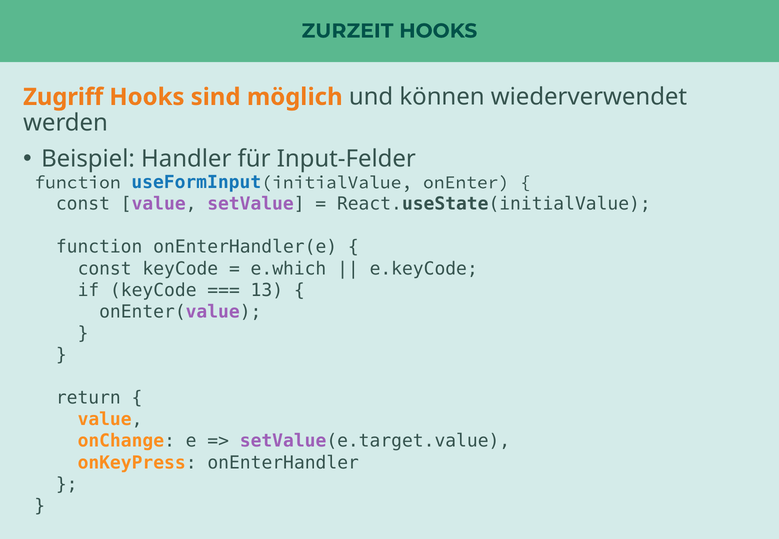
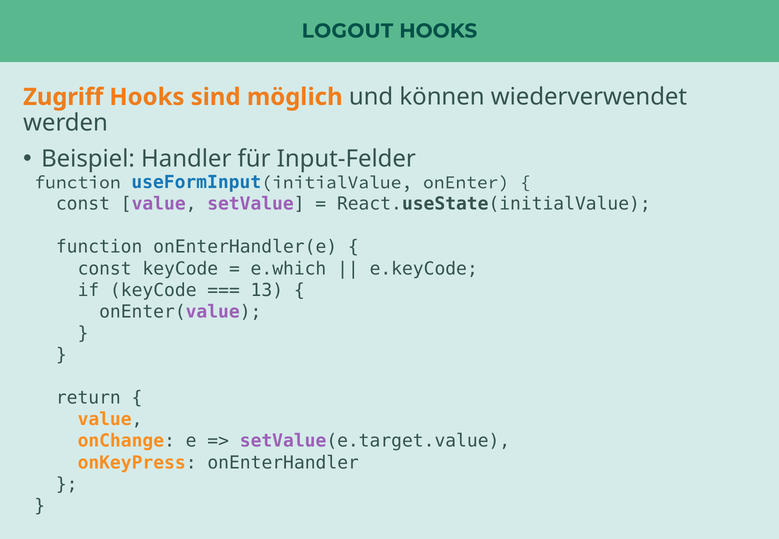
ZURZEIT: ZURZEIT -> LOGOUT (347, 31)
